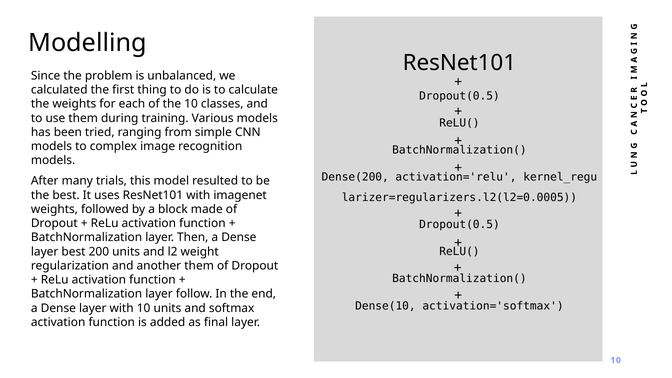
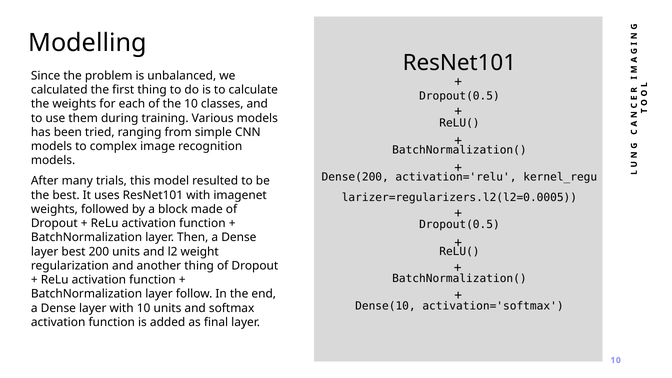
another them: them -> thing (199, 266)
